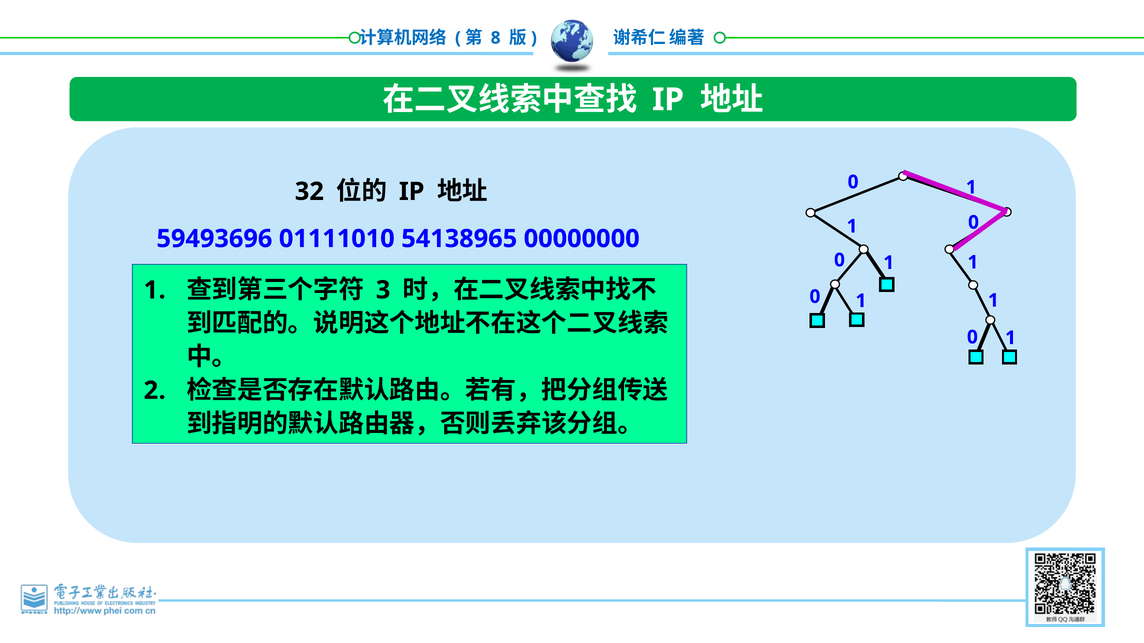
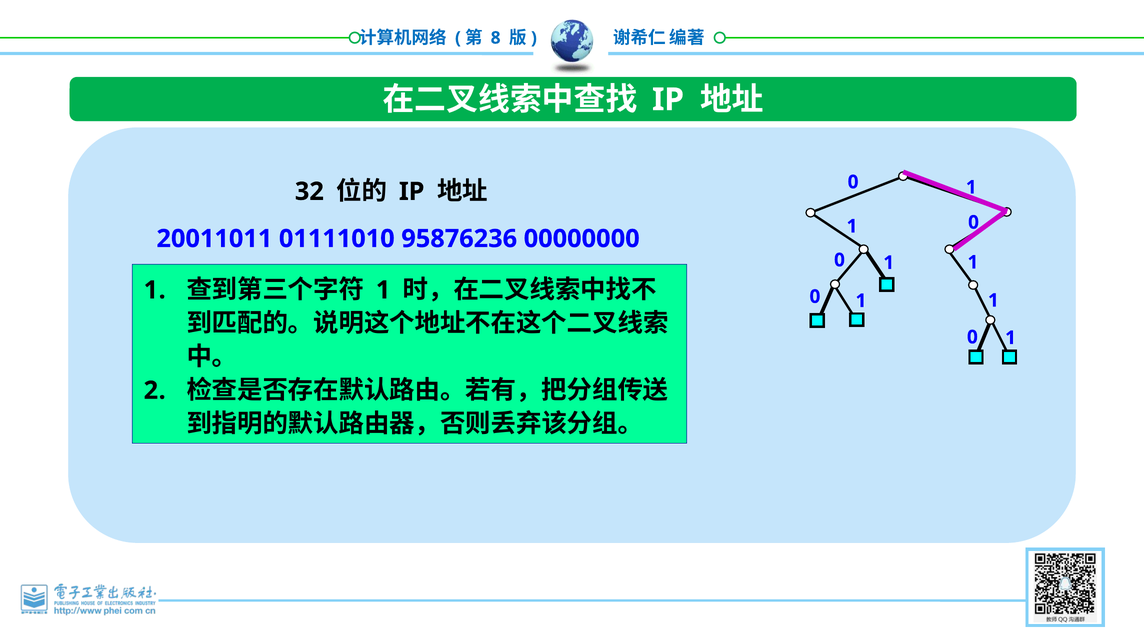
59493696: 59493696 -> 20011011 (214, 239)
54138965: 54138965 -> 95876236 (459, 239)
3: 3 -> 1 (383, 290)
